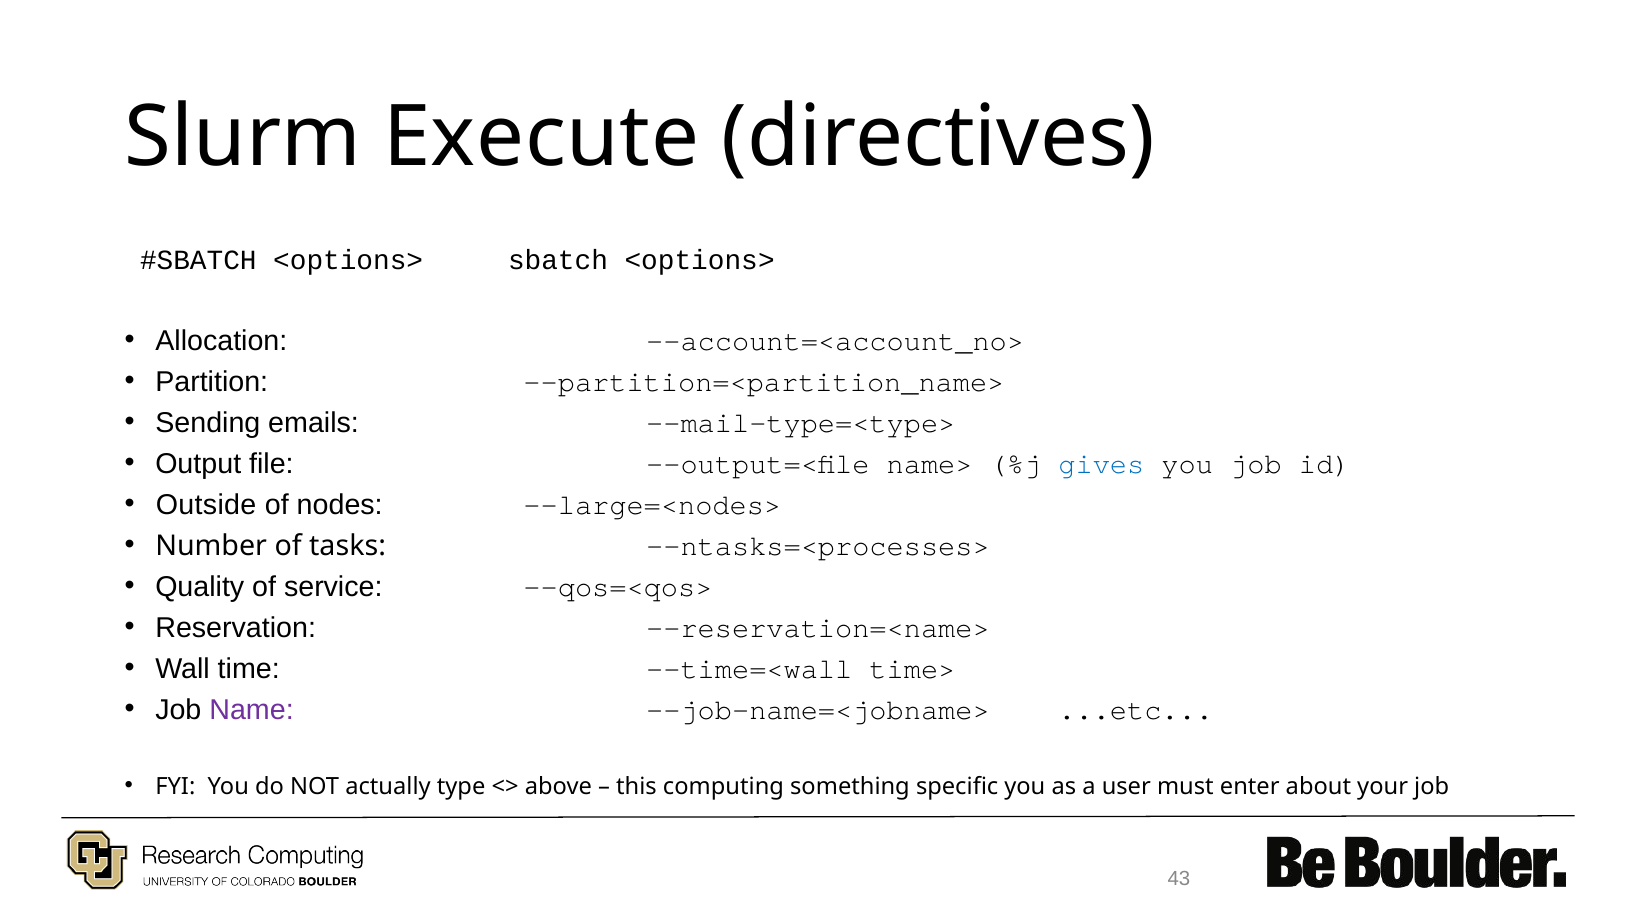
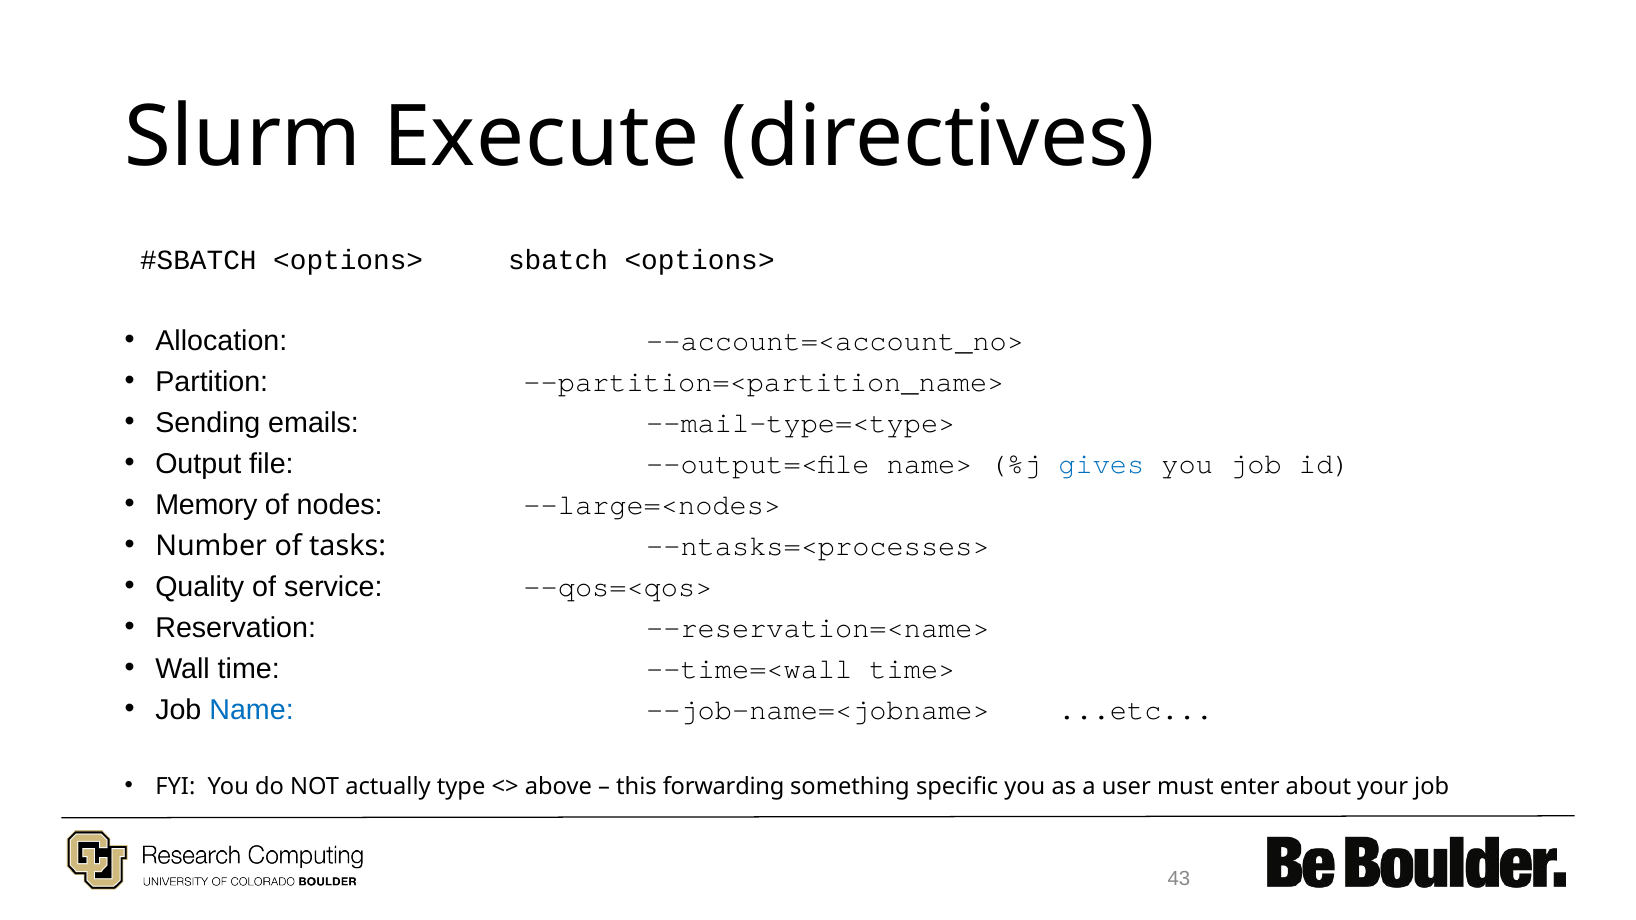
Outside: Outside -> Memory (206, 506)
Name colour: purple -> blue (252, 711)
computing: computing -> forwarding (724, 787)
